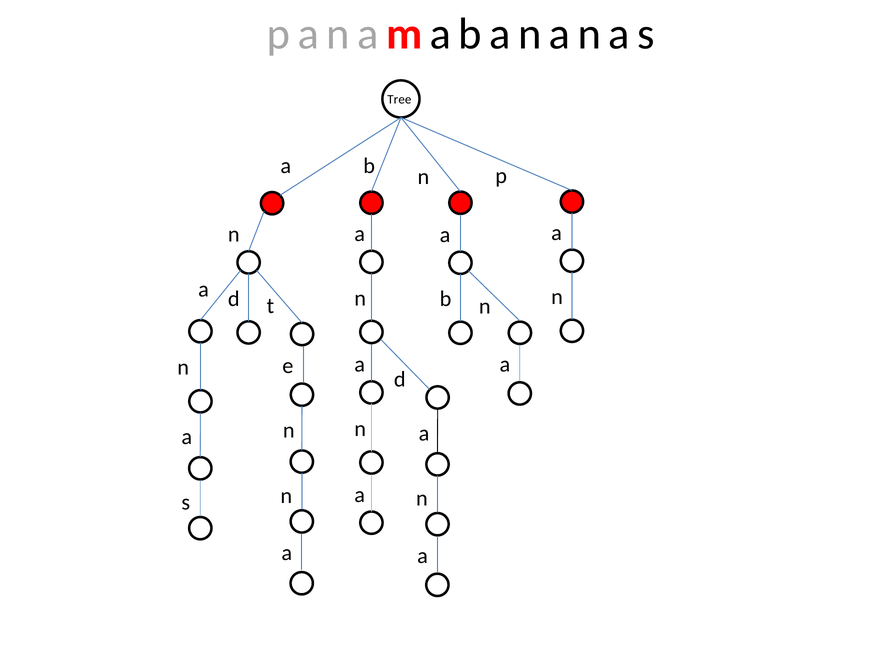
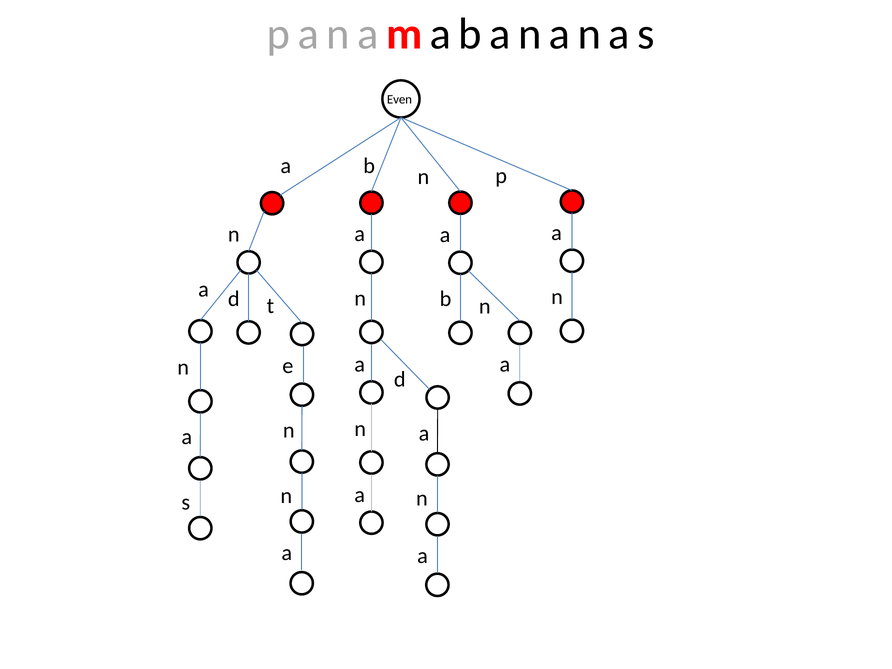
Tree: Tree -> Even (399, 100)
